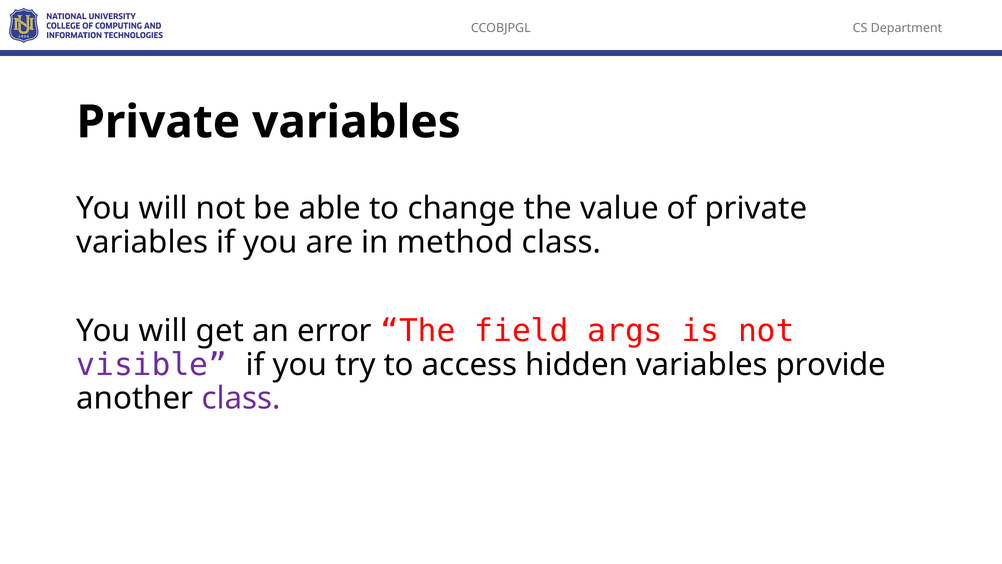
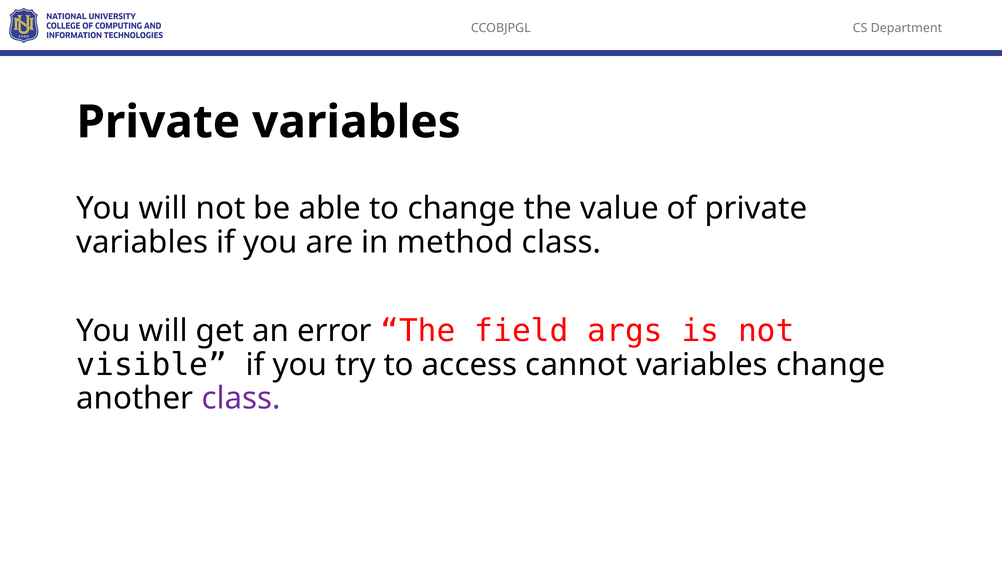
visible colour: purple -> black (152, 365)
hidden: hidden -> cannot (577, 365)
variables provide: provide -> change (831, 365)
